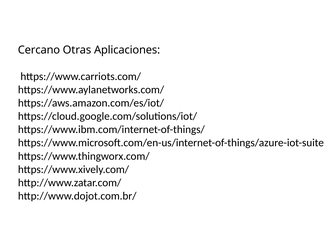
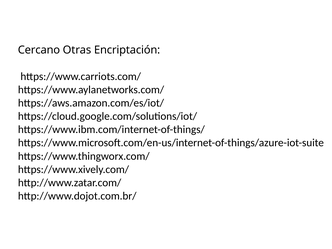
Aplicaciones: Aplicaciones -> Encriptación (127, 50)
